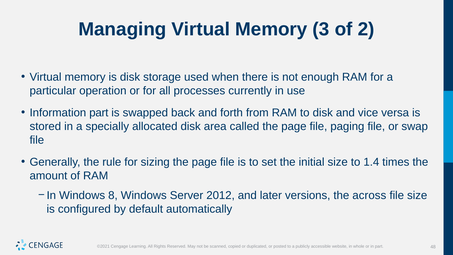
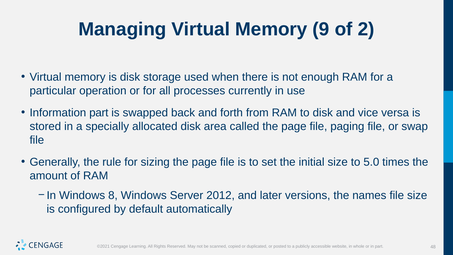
3: 3 -> 9 (321, 29)
1.4: 1.4 -> 5.0 (371, 162)
across: across -> names (369, 195)
